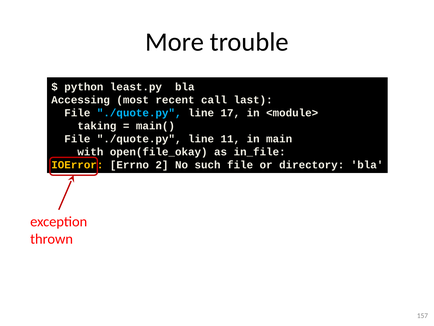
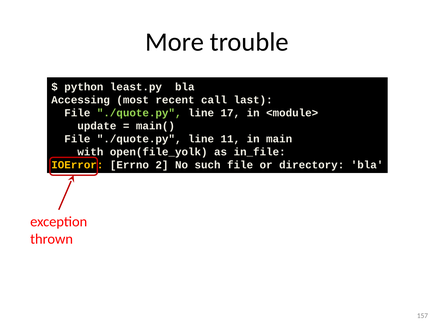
./quote.py colour: light blue -> light green (139, 113)
taking: taking -> update (97, 126)
open(file_okay: open(file_okay -> open(file_yolk (159, 152)
